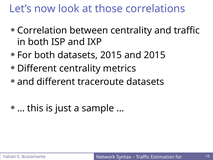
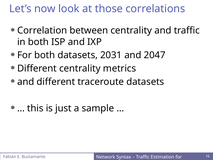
datasets 2015: 2015 -> 2031 (111, 55)
and 2015: 2015 -> 2047 (155, 55)
